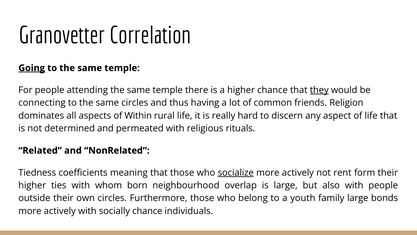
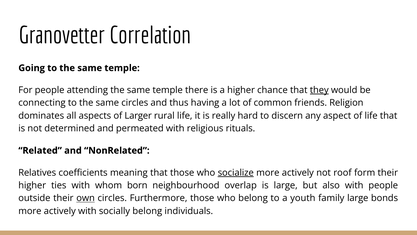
Going underline: present -> none (32, 68)
Within: Within -> Larger (138, 115)
Tiedness: Tiedness -> Relatives (37, 172)
rent: rent -> roof (342, 172)
own underline: none -> present (86, 198)
socially chance: chance -> belong (147, 211)
